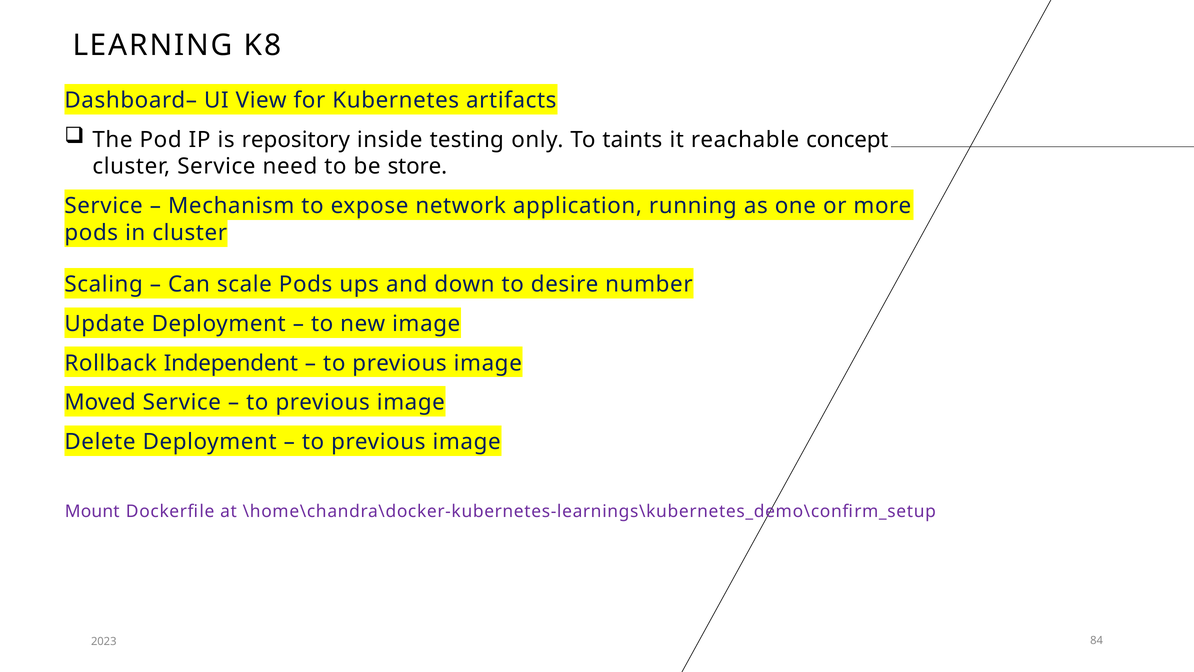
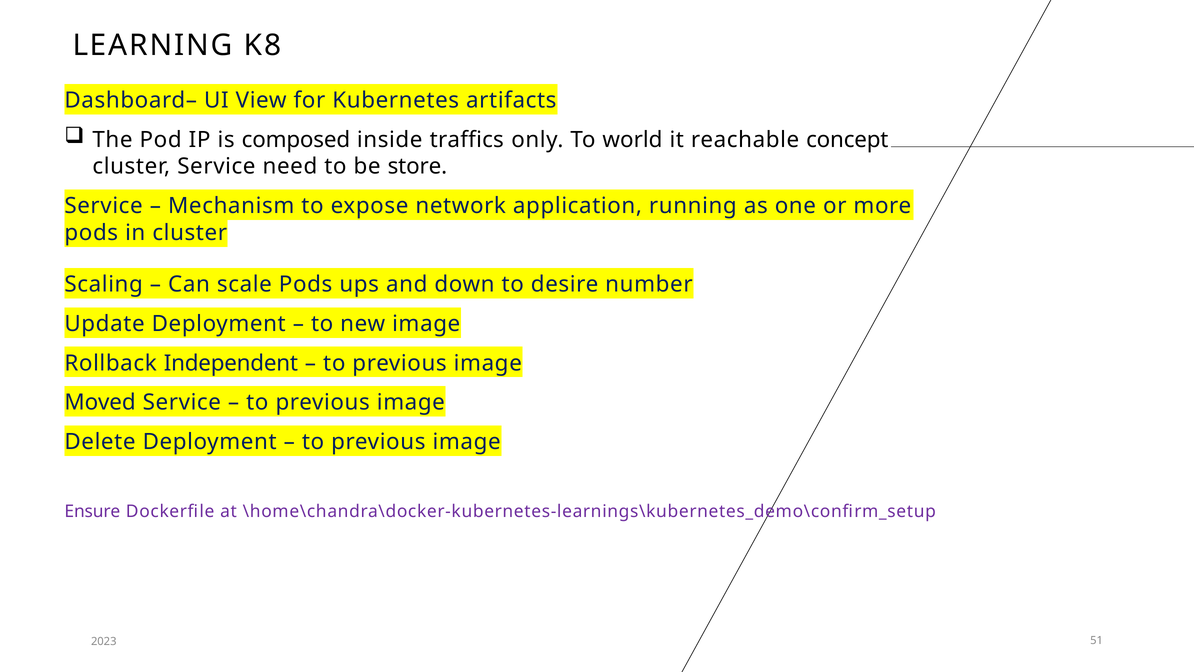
repository: repository -> composed (296, 140)
testing: testing -> traffics (467, 140)
taints: taints -> world (632, 140)
Mount: Mount -> Ensure (92, 511)
84: 84 -> 51 (1097, 640)
